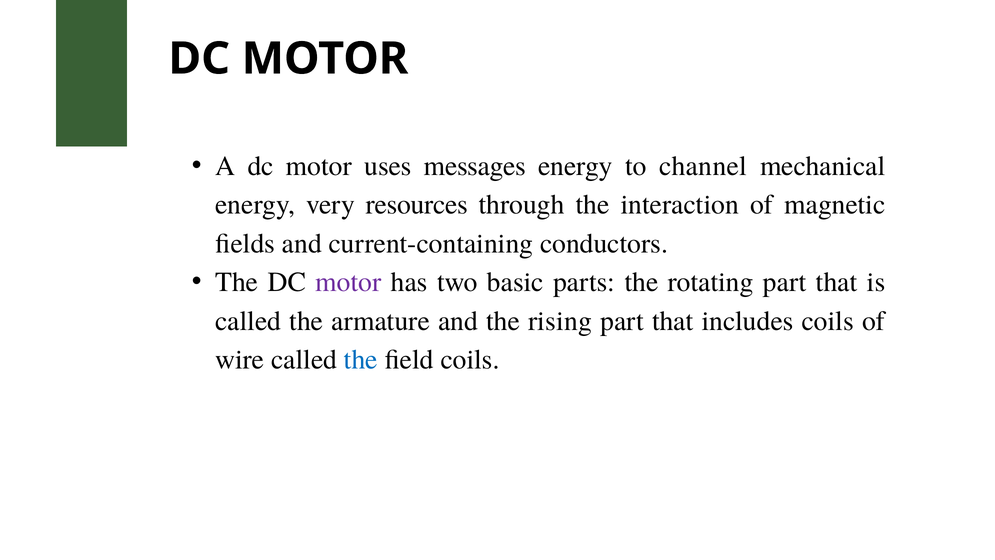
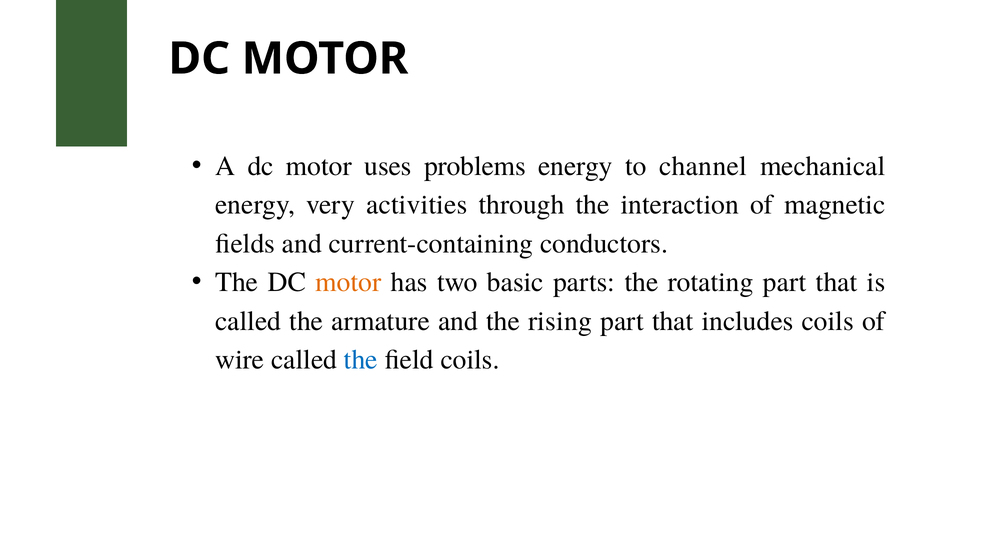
messages: messages -> problems (475, 166)
resources: resources -> activities (417, 205)
motor colour: purple -> orange (348, 282)
